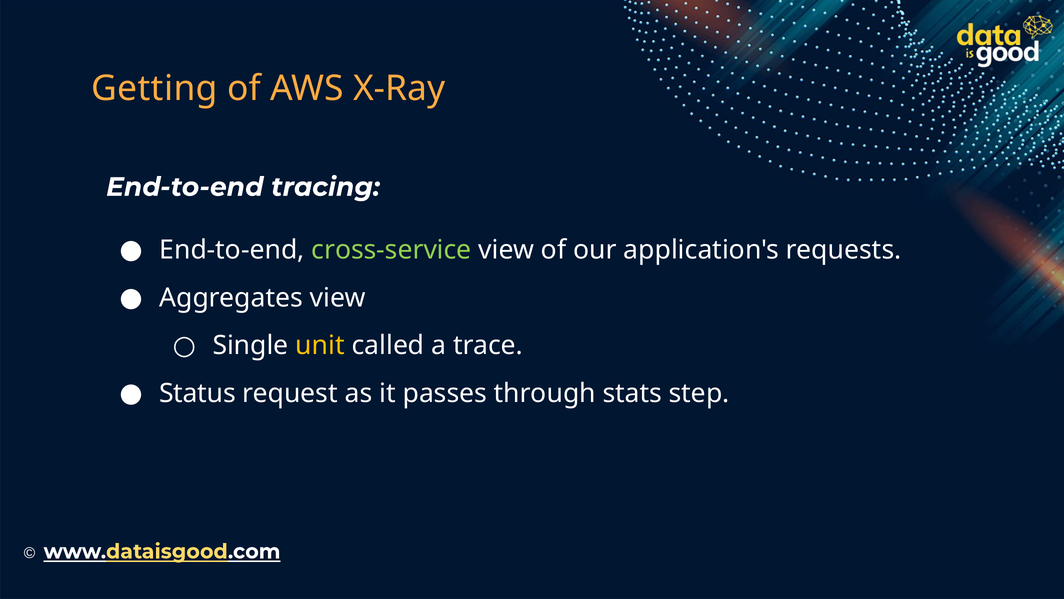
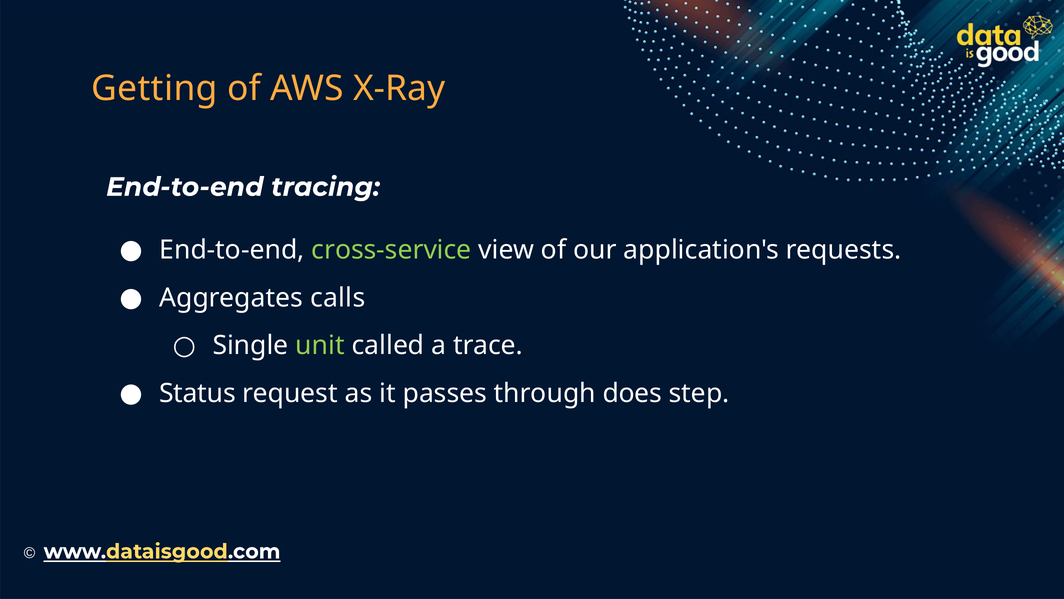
Aggregates view: view -> calls (338, 297)
unit colour: yellow -> light green (320, 345)
stats: stats -> does (632, 393)
